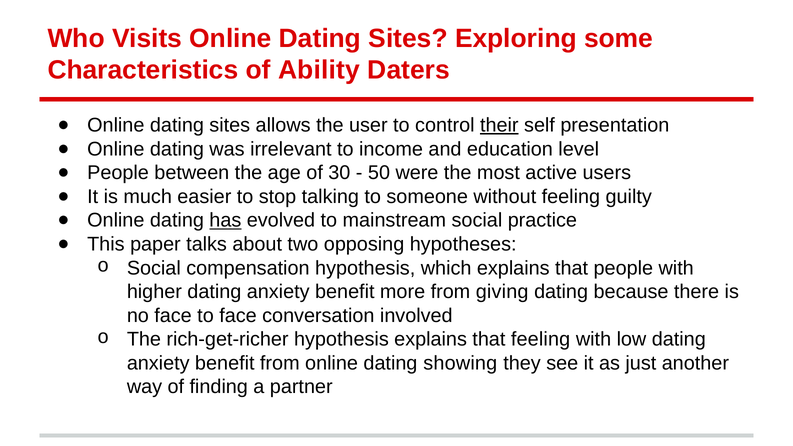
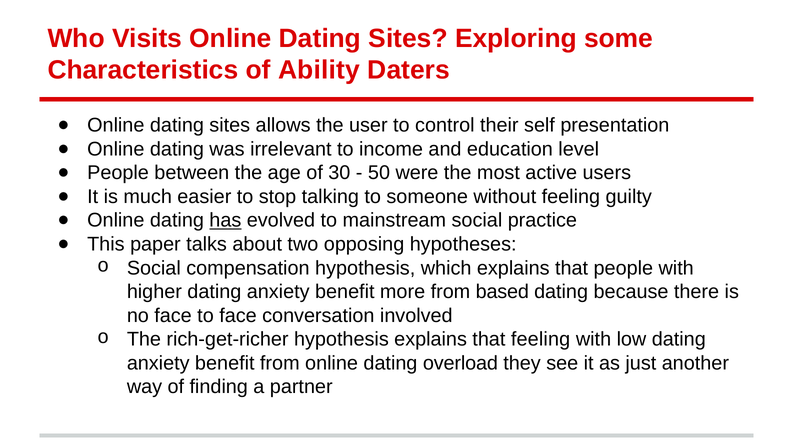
their underline: present -> none (499, 125)
giving: giving -> based (502, 292)
showing: showing -> overload (460, 363)
